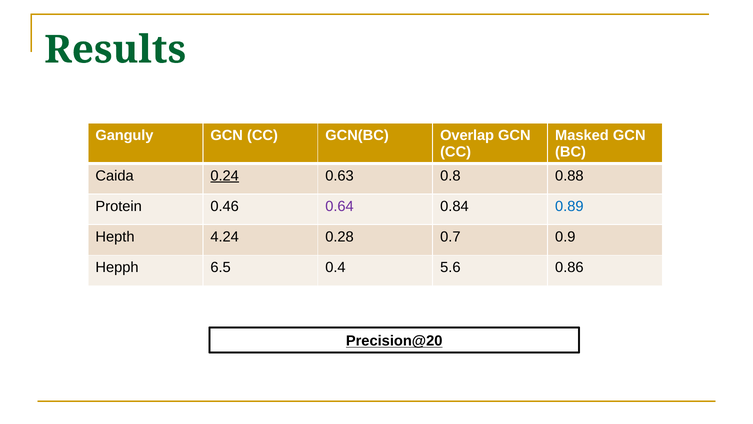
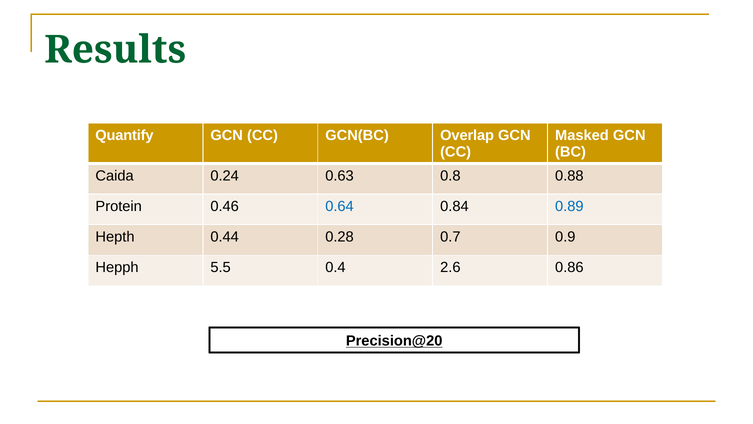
Ganguly: Ganguly -> Quantify (124, 135)
0.24 underline: present -> none (225, 176)
0.64 colour: purple -> blue (340, 206)
4.24: 4.24 -> 0.44 (225, 237)
6.5: 6.5 -> 5.5 (221, 267)
5.6: 5.6 -> 2.6 (450, 267)
